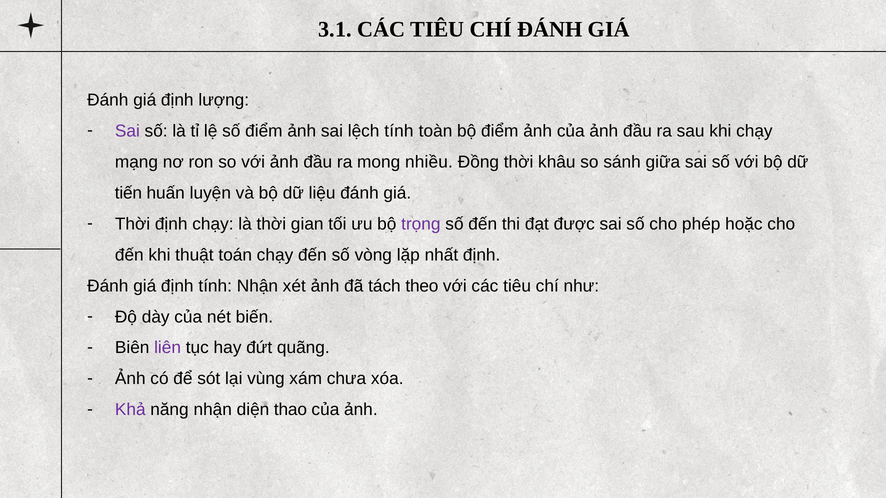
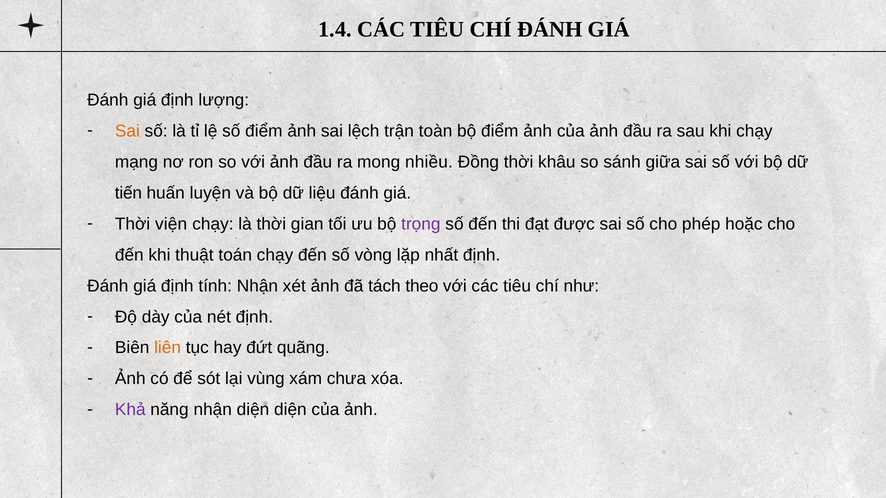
3.1: 3.1 -> 1.4 (335, 30)
Sai colour: purple -> orange (127, 131)
lệch tính: tính -> trận (399, 131)
Thời định: định -> viện (171, 224)
nét biến: biến -> định (254, 317)
liên colour: purple -> orange (168, 348)
diện thao: thao -> diện (290, 410)
